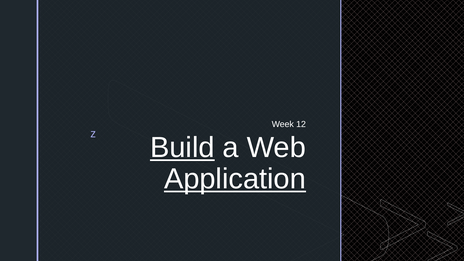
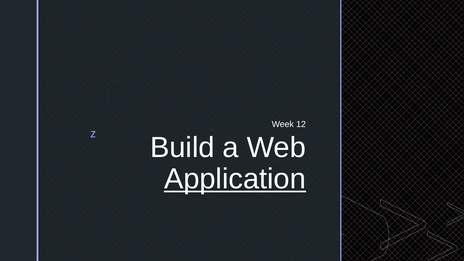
Build underline: present -> none (182, 148)
